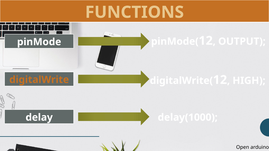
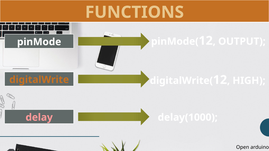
delay colour: white -> pink (39, 118)
